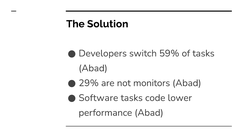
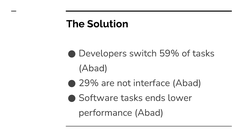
monitors: monitors -> interface (152, 83)
code: code -> ends (155, 98)
